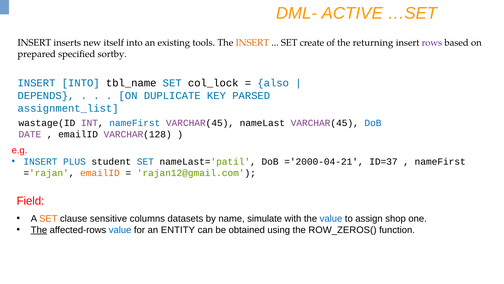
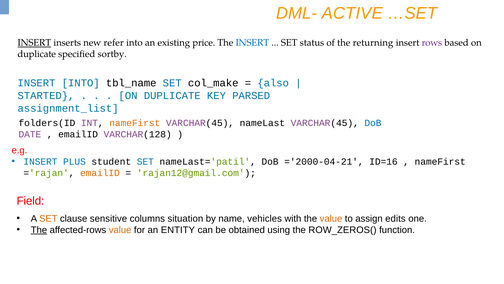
INSERT underline: none -> present (34, 43)
itself: itself -> refer (114, 43)
tools: tools -> price (204, 43)
INSERT colour: orange -> blue (252, 43)
create: create -> status (312, 43)
prepared: prepared -> duplicate (37, 54)
col_lock: col_lock -> col_make (213, 83)
DEPENDS: DEPENDS -> STARTED (46, 95)
wastage(ID: wastage(ID -> folders(ID (47, 123)
nameFirst colour: blue -> orange (135, 123)
ID=37: ID=37 -> ID=16 (383, 161)
datasets: datasets -> situation (185, 218)
simulate: simulate -> vehicles (265, 218)
value colour: blue -> orange (331, 218)
shop: shop -> edits (395, 218)
value colour: blue -> orange (120, 230)
